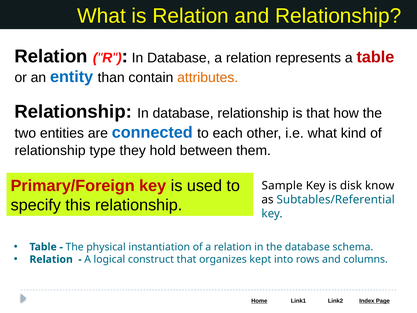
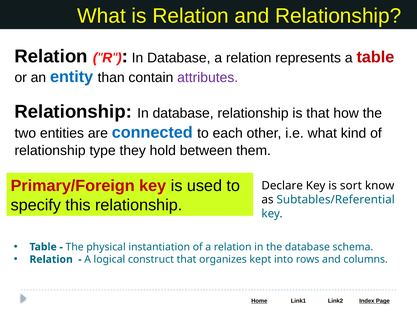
attributes colour: orange -> purple (208, 78)
Sample: Sample -> Declare (282, 186)
disk: disk -> sort (351, 186)
